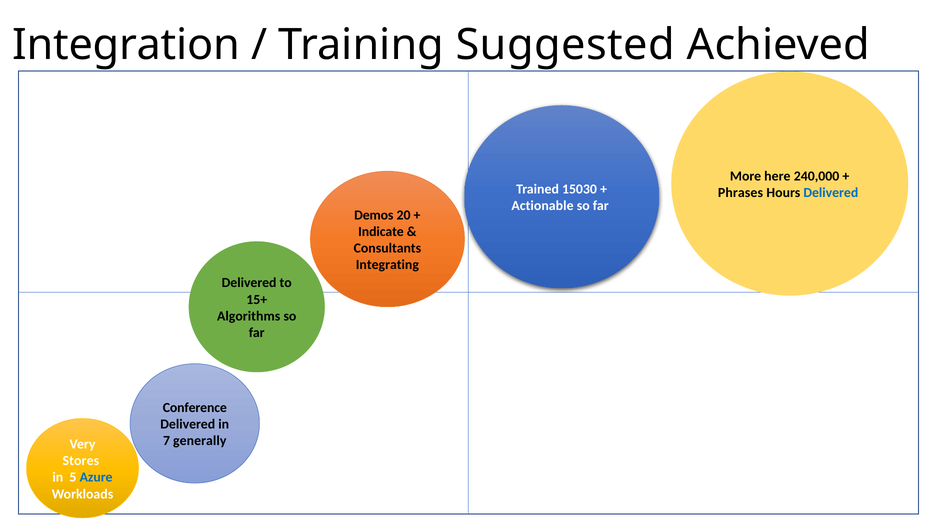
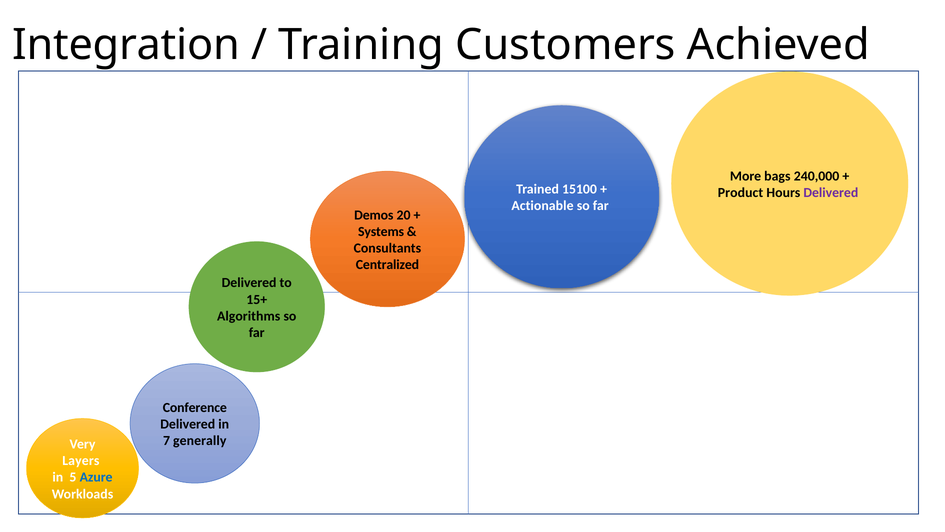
Suggested: Suggested -> Customers (565, 45)
here: here -> bags (777, 176)
15030: 15030 -> 15100 (579, 189)
Phrases: Phrases -> Product (741, 193)
Delivered colour: blue -> purple (831, 193)
Indicate: Indicate -> Systems (381, 231)
Integrating: Integrating -> Centralized (387, 265)
Stores: Stores -> Layers (81, 460)
